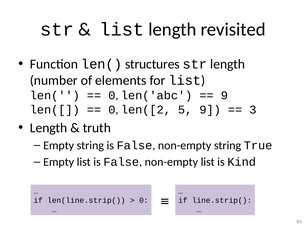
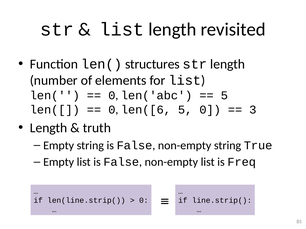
9: 9 -> 5 (224, 96)
len([2: len([2 -> len([6 (146, 110)
5 9: 9 -> 0 (210, 110)
Kind: Kind -> Freq (242, 162)
